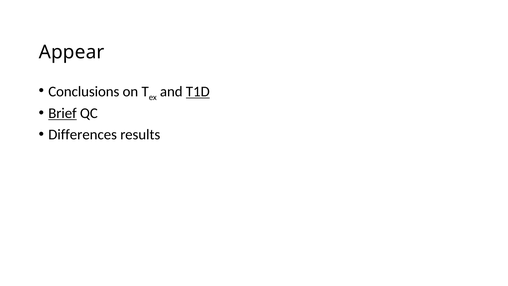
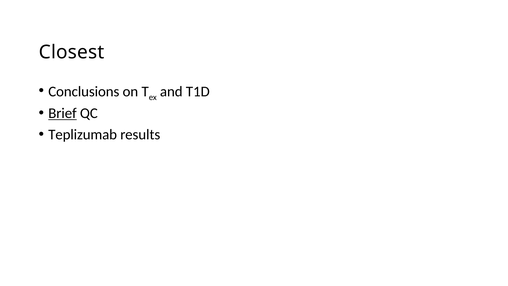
Appear: Appear -> Closest (72, 52)
T1D underline: present -> none (198, 91)
Differences: Differences -> Teplizumab (83, 134)
